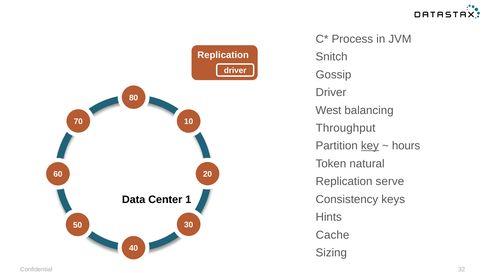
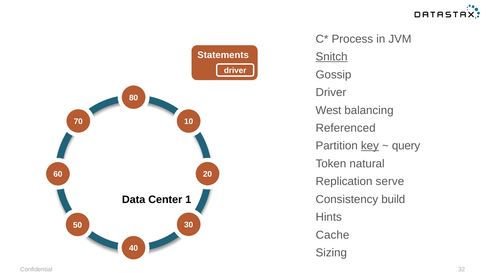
Replication: Replication -> Statements (223, 55)
Snitch underline: none -> present (332, 57)
Throughput: Throughput -> Referenced (346, 128)
hours: hours -> query (406, 146)
keys: keys -> build (393, 200)
